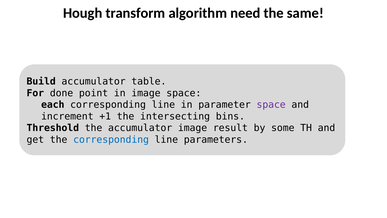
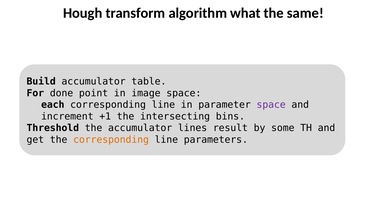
need: need -> what (245, 13)
accumulator image: image -> lines (193, 128)
corresponding colour: blue -> orange (111, 139)
